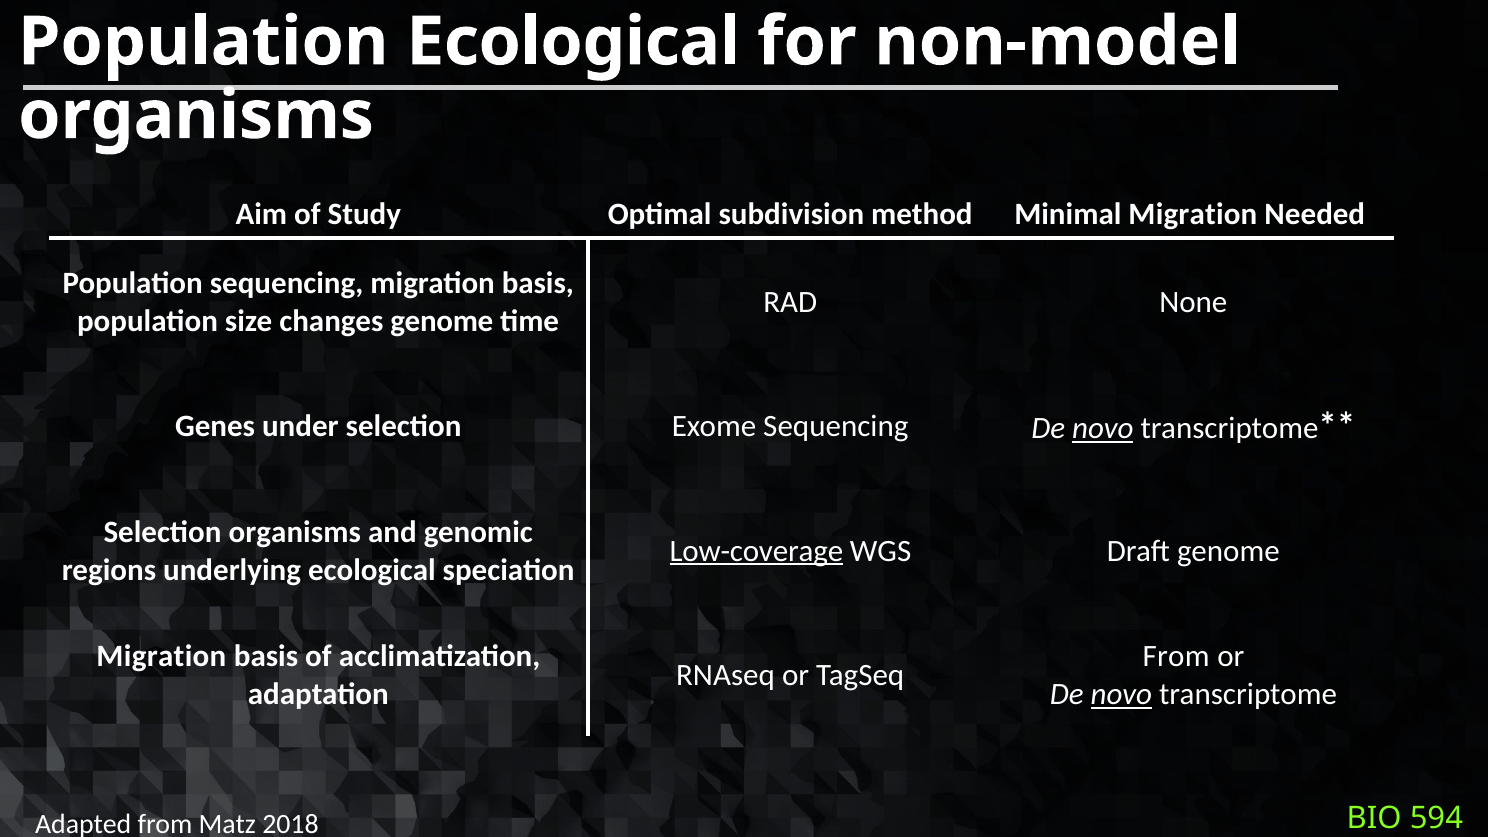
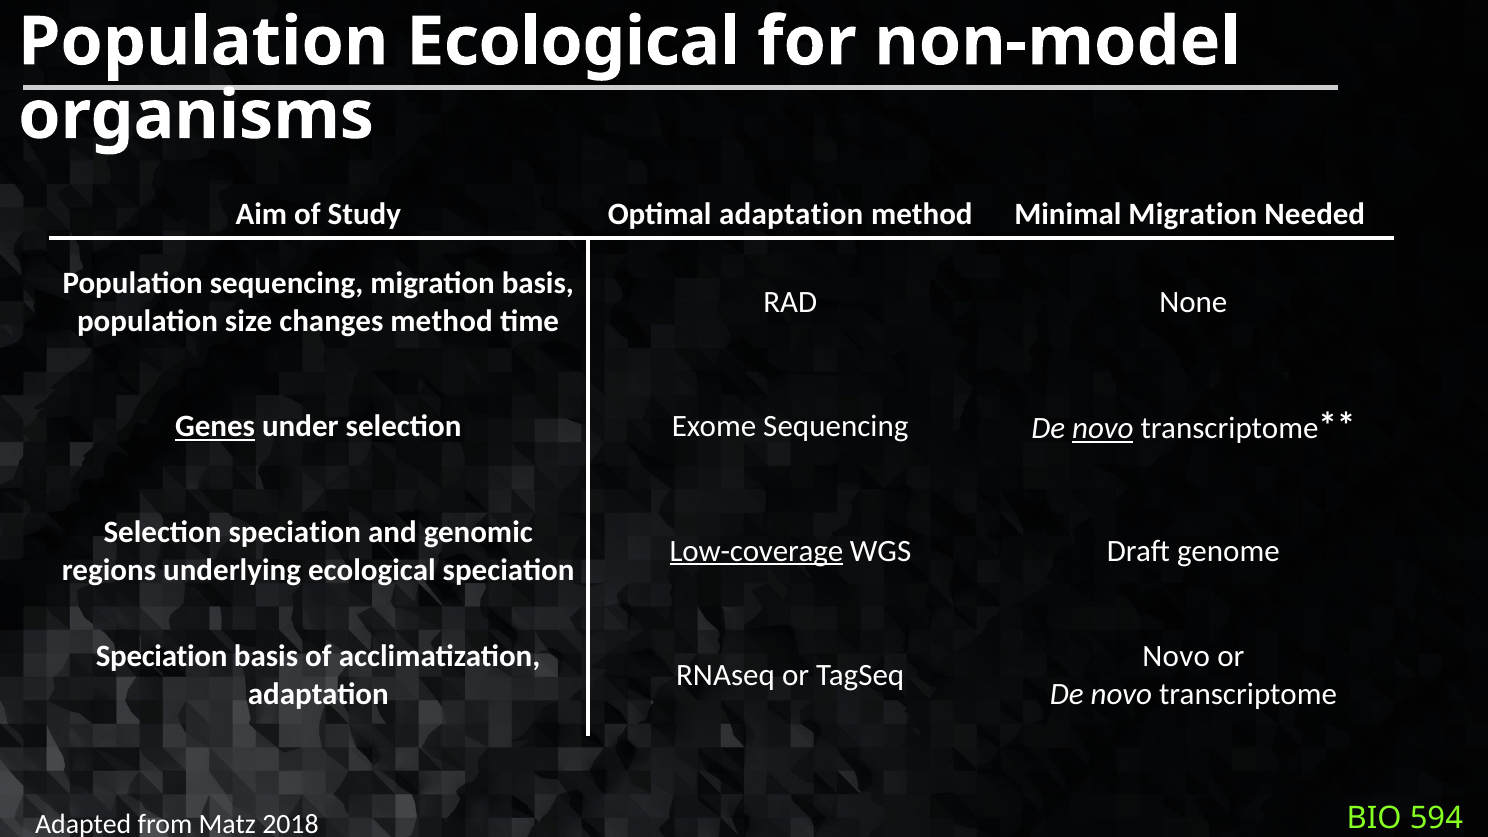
Optimal subdivision: subdivision -> adaptation (791, 214)
changes genome: genome -> method (442, 321)
Genes underline: none -> present (215, 427)
Selection organisms: organisms -> speciation (295, 532)
Migration: Migration -> Speciation (162, 656)
From: From -> Novo (1176, 656)
novo underline: present -> none (1121, 694)
